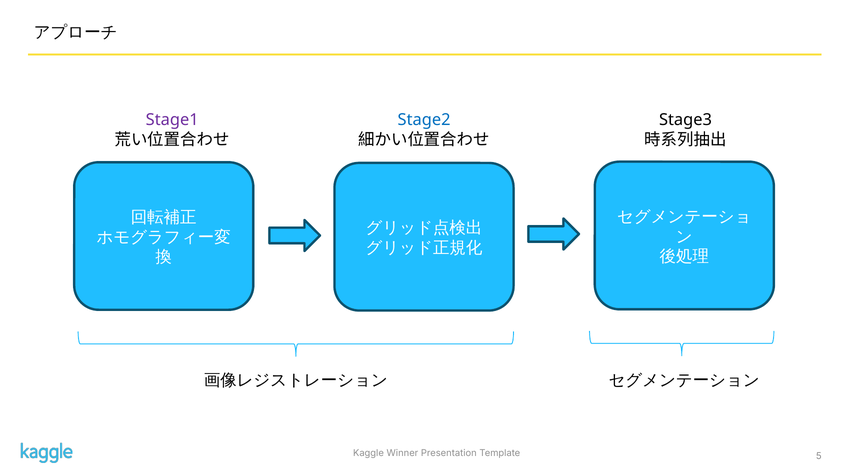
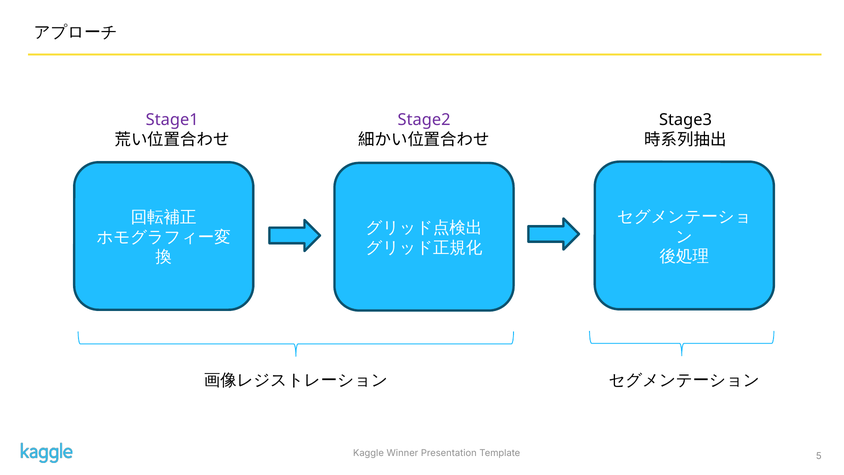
Stage2 colour: blue -> purple (424, 120)
